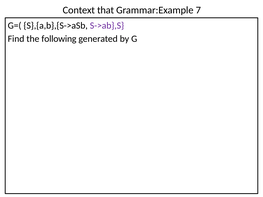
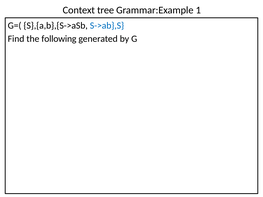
that: that -> tree (106, 10)
7: 7 -> 1 (198, 10)
S->ab},S colour: purple -> blue (107, 26)
